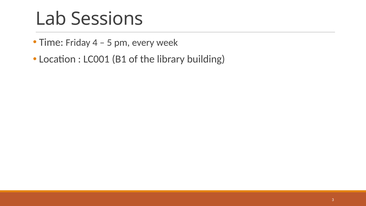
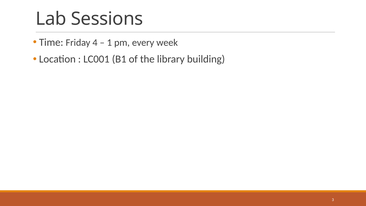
5: 5 -> 1 (109, 43)
